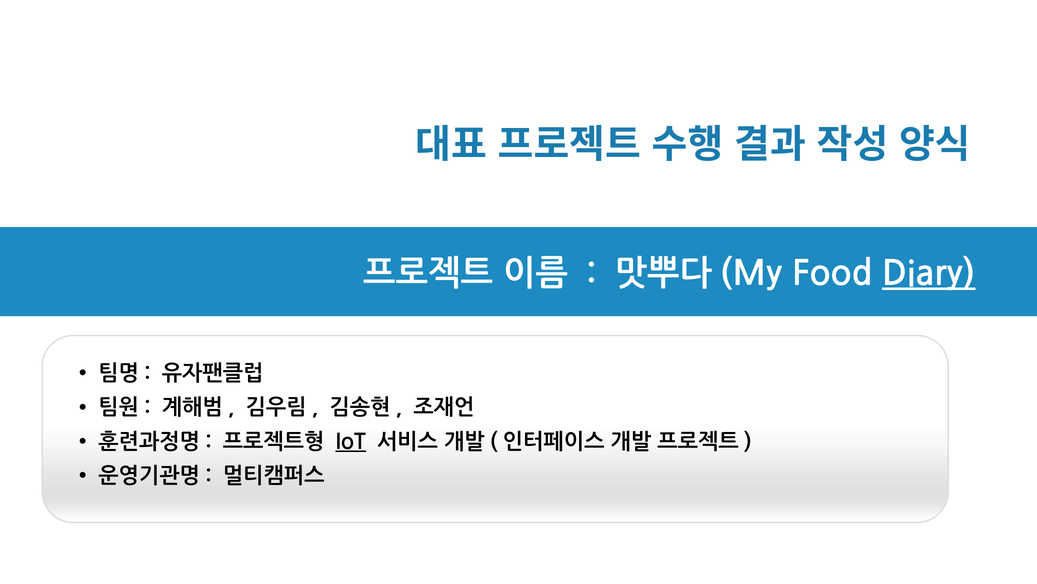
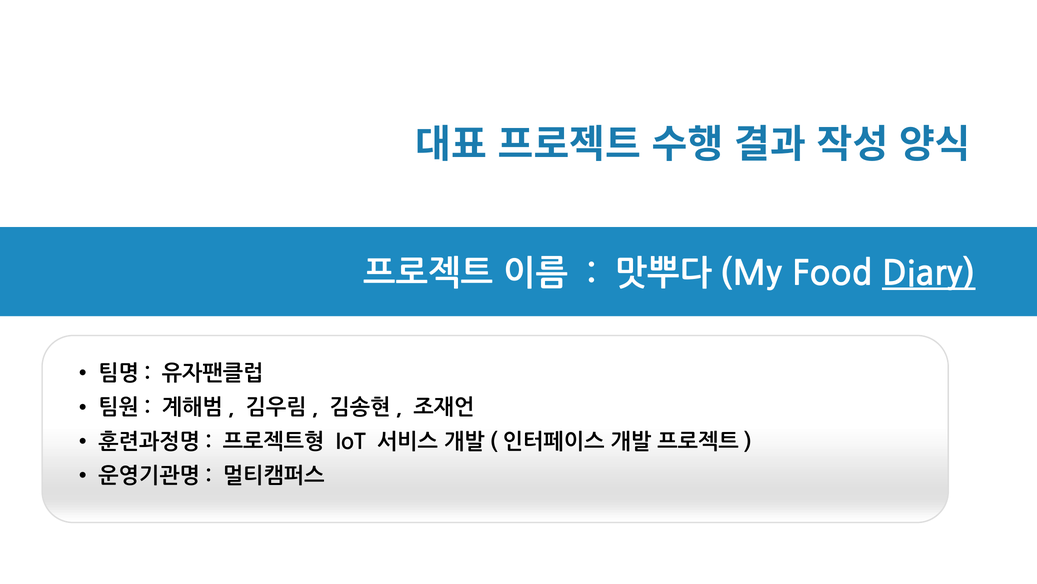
IoT underline: present -> none (351, 442)
